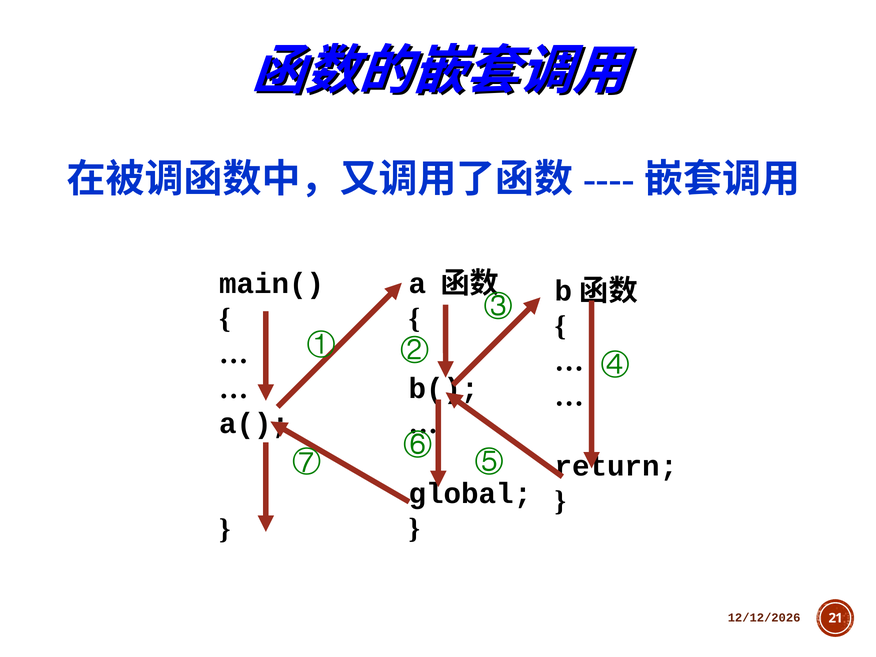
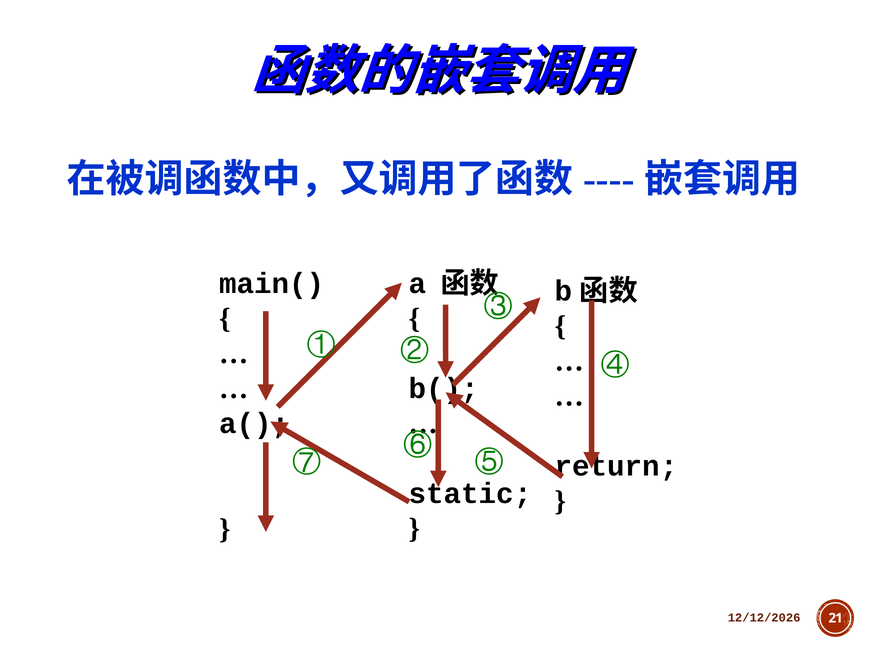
global: global -> static (470, 494)
